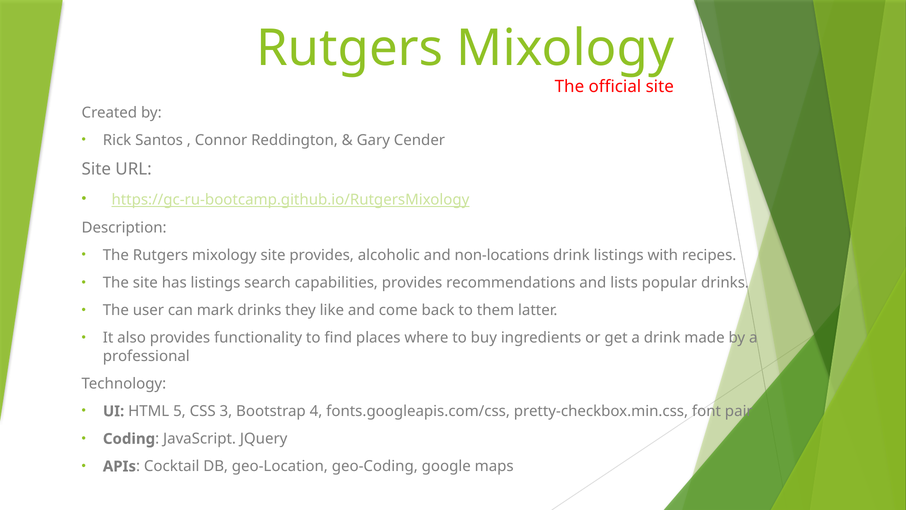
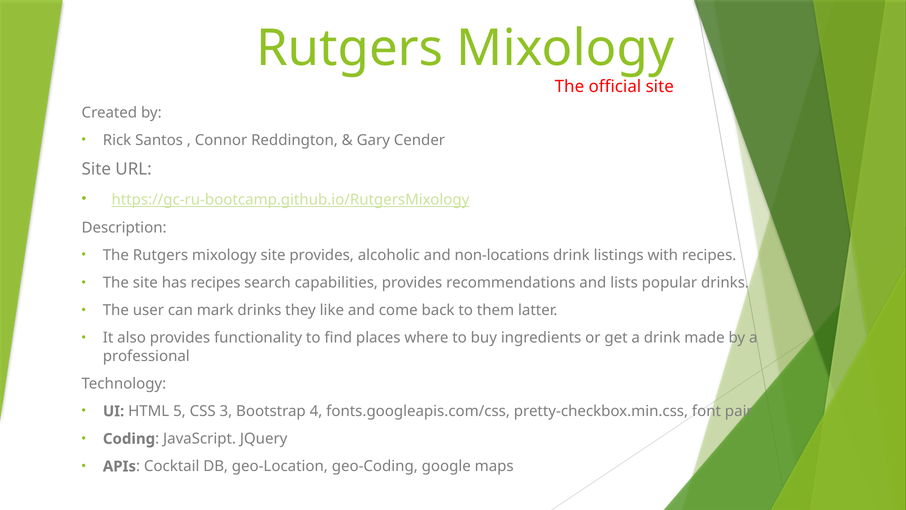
has listings: listings -> recipes (216, 283)
